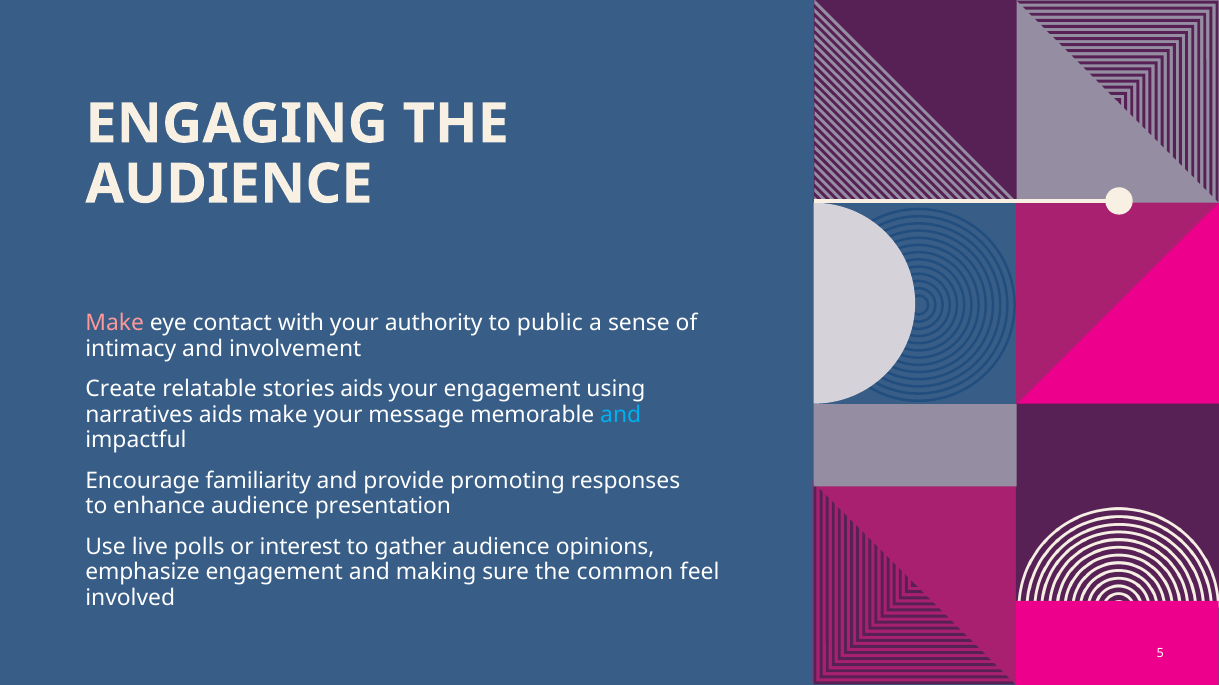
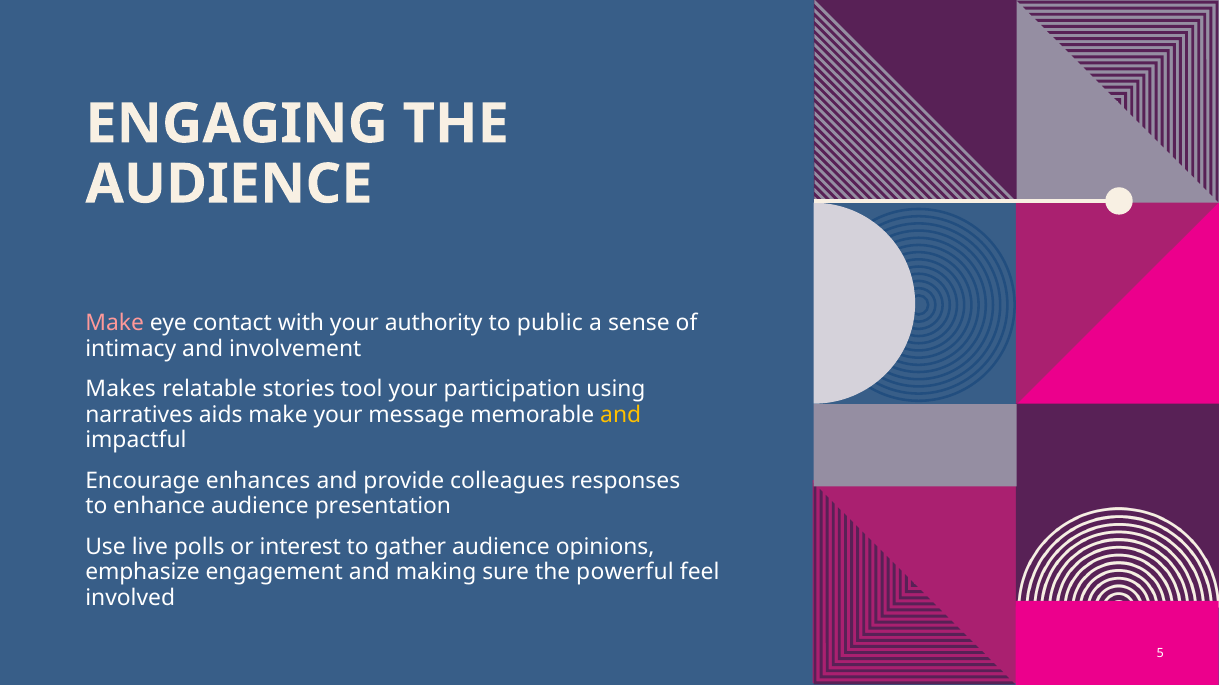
Create: Create -> Makes (121, 390)
stories aids: aids -> tool (362, 390)
your engagement: engagement -> participation (512, 390)
and colour: light blue -> yellow (621, 415)
familiarity: familiarity -> enhances (258, 481)
promoting: promoting -> colleagues (508, 481)
common: common -> powerful (625, 573)
